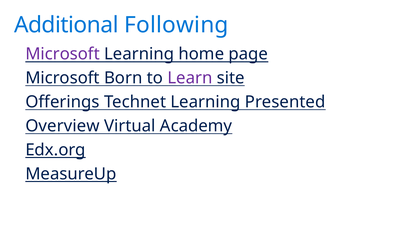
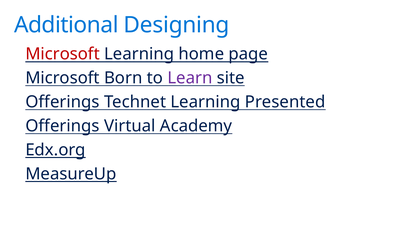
Following: Following -> Designing (177, 25)
Microsoft colour: purple -> red (63, 54)
Overview: Overview -> Offerings (63, 126)
